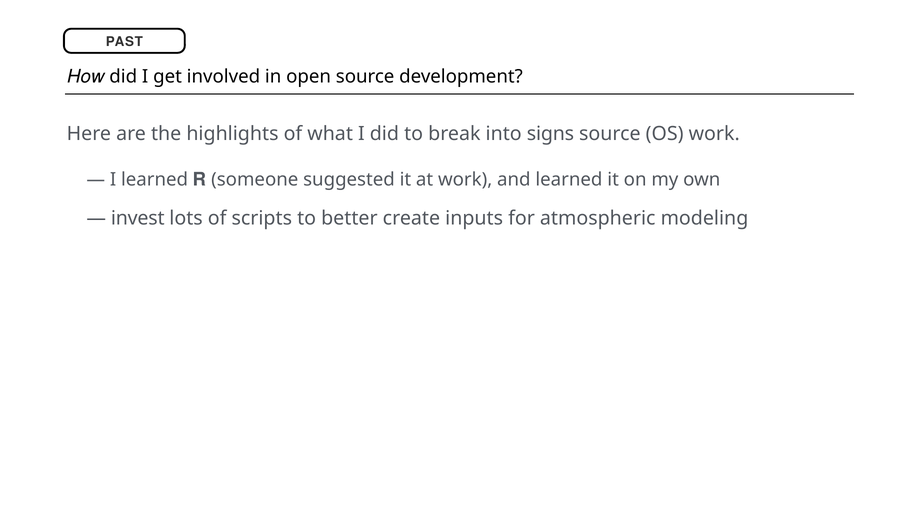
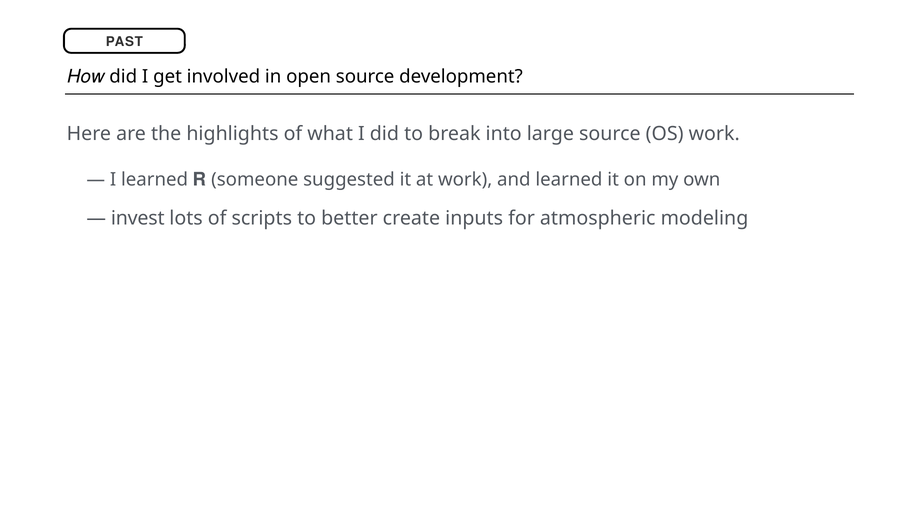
signs: signs -> large (550, 134)
